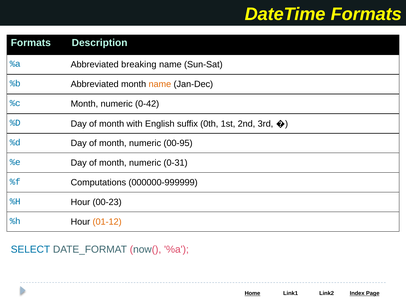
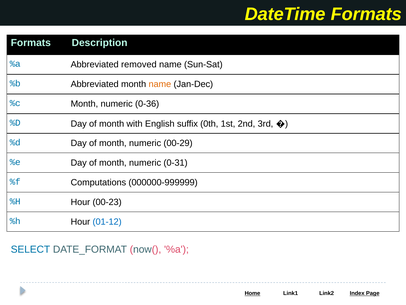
breaking: breaking -> removed (139, 65)
0-42: 0-42 -> 0-36 (147, 104)
00-95: 00-95 -> 00-29 (178, 143)
01-12 colour: orange -> blue (107, 222)
